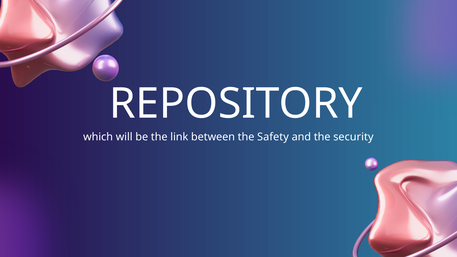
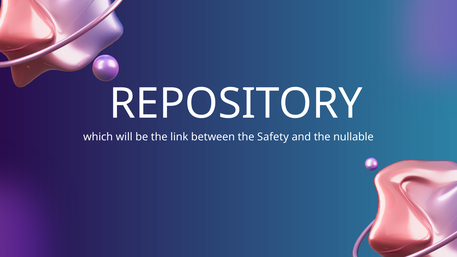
security: security -> nullable (353, 137)
